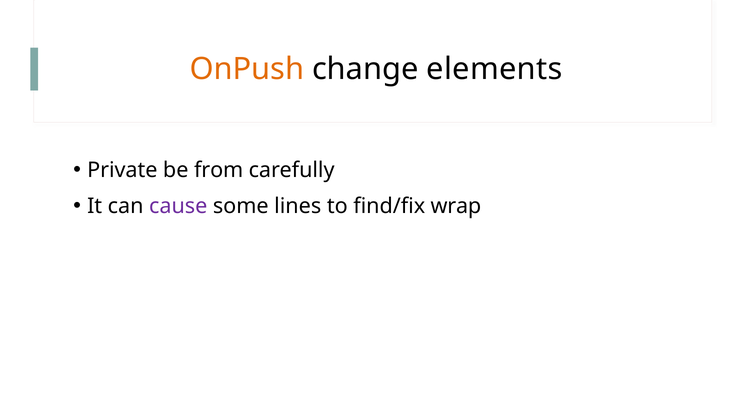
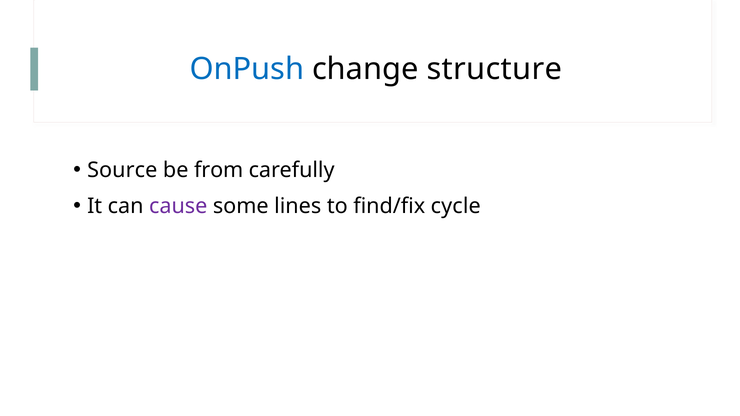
OnPush colour: orange -> blue (247, 69)
elements: elements -> structure (494, 69)
Private: Private -> Source (122, 170)
wrap: wrap -> cycle (456, 206)
